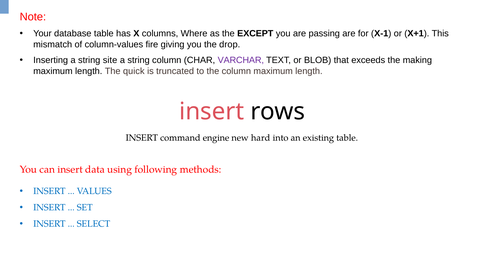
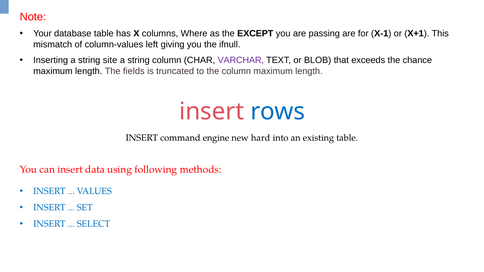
fire: fire -> left (152, 45)
drop: drop -> ifnull (230, 45)
making: making -> chance (417, 60)
quick: quick -> fields (134, 71)
rows colour: black -> blue (278, 112)
